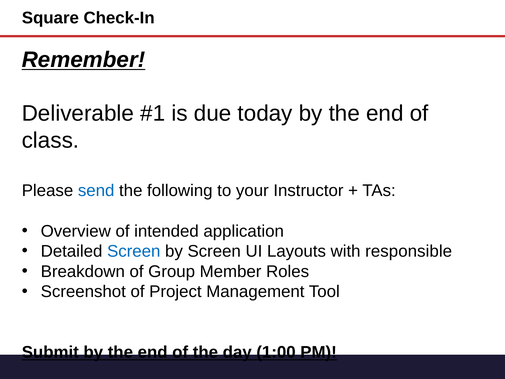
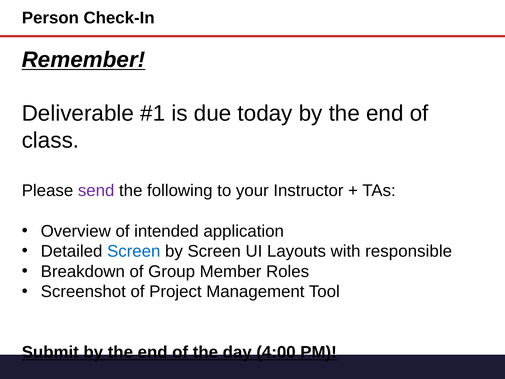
Square: Square -> Person (50, 18)
send colour: blue -> purple (96, 191)
1:00: 1:00 -> 4:00 (276, 352)
